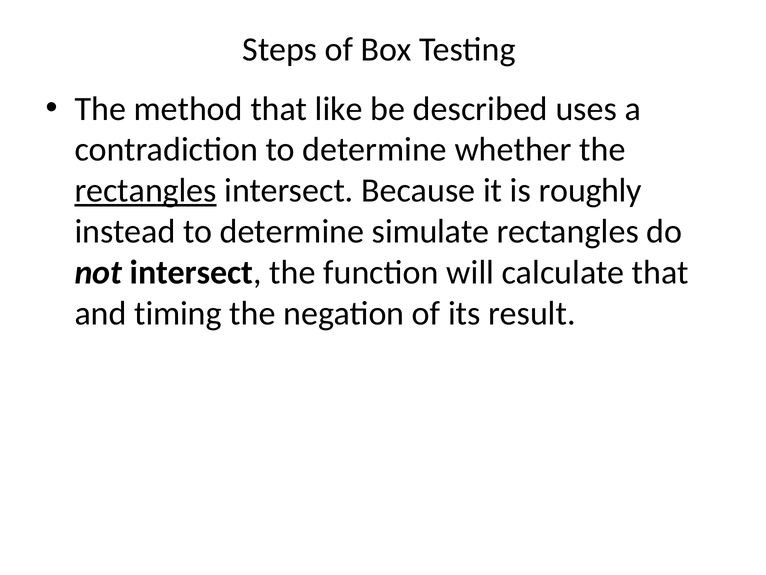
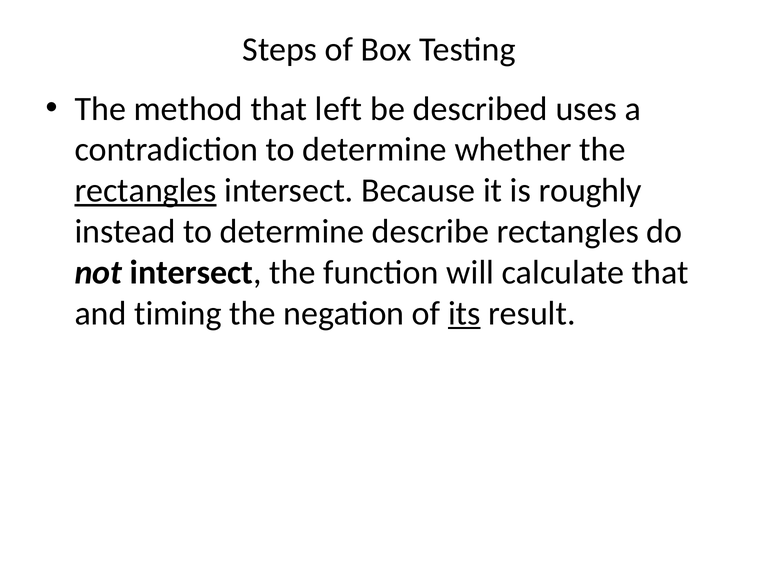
like: like -> left (339, 109)
simulate: simulate -> describe (430, 231)
its underline: none -> present (464, 313)
